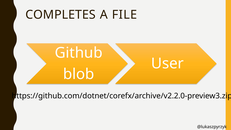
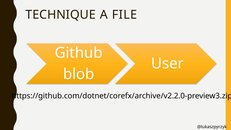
COMPLETES: COMPLETES -> TECHNIQUE (61, 15)
